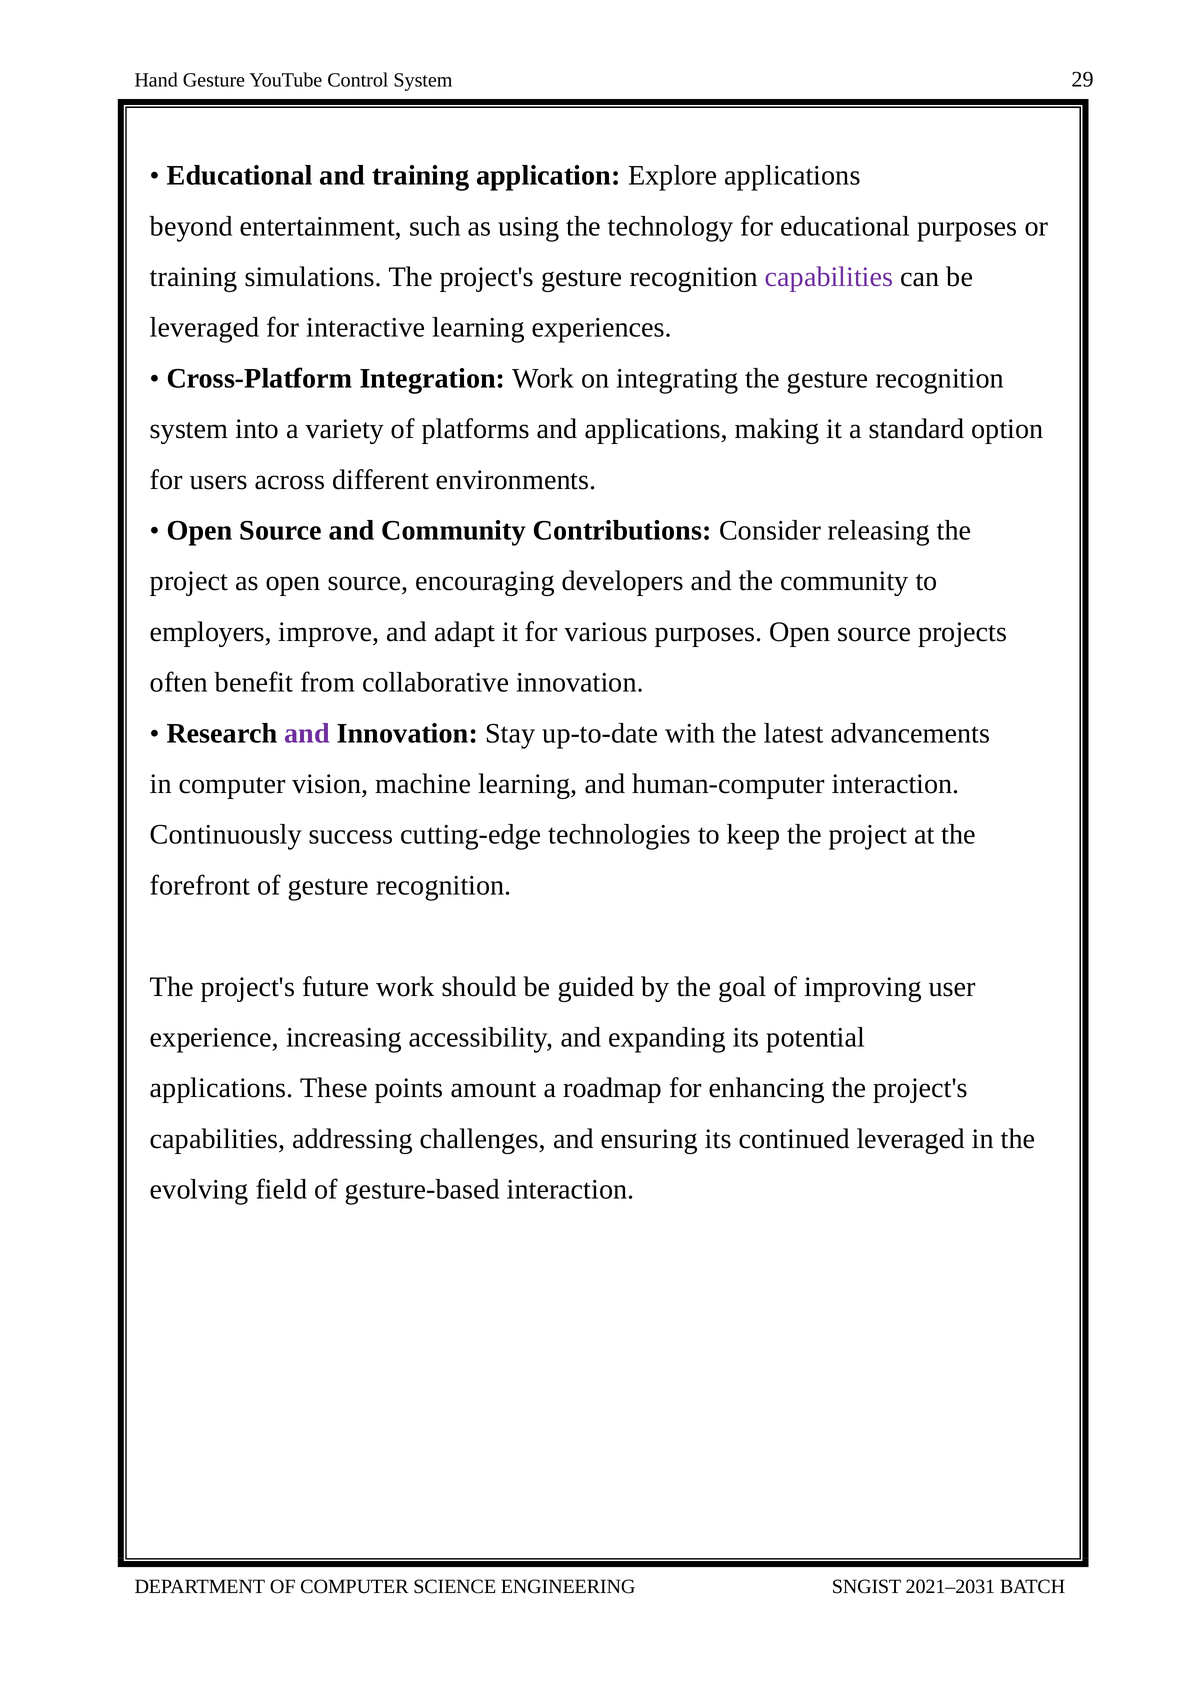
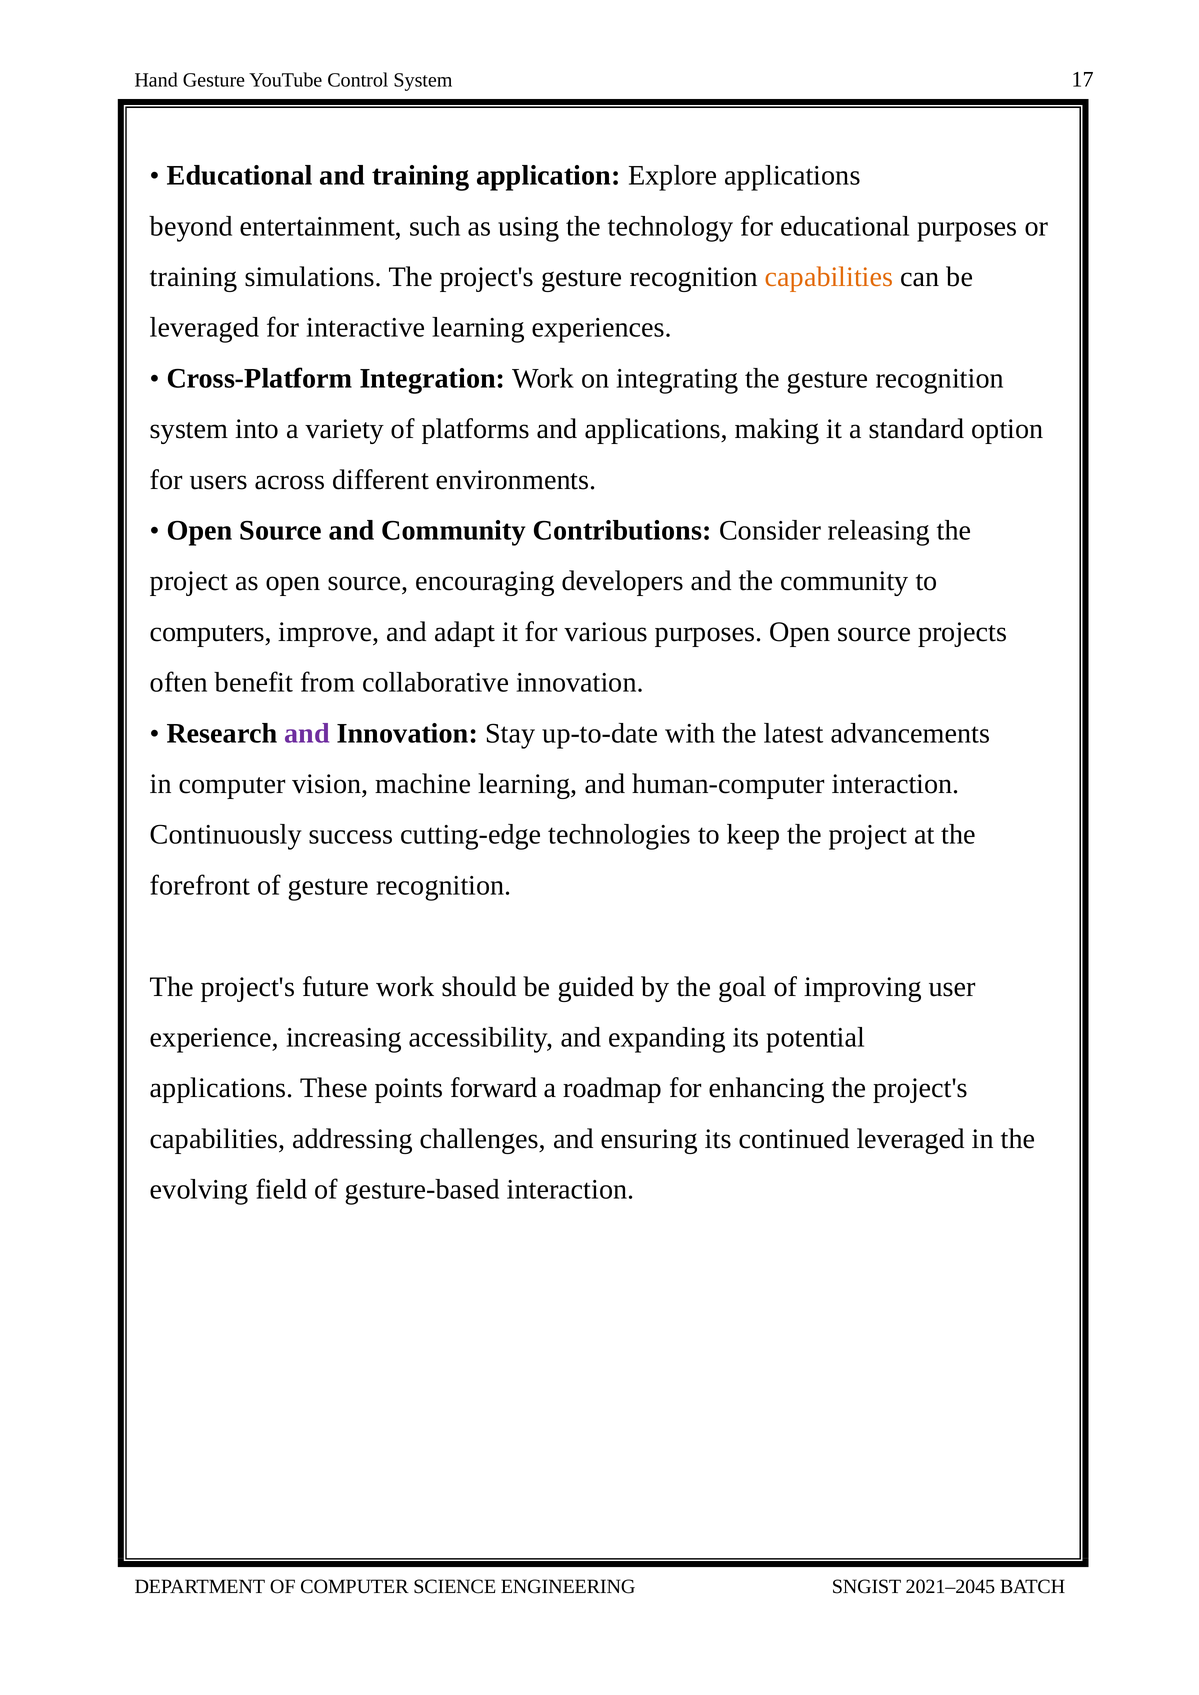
29: 29 -> 17 (1083, 80)
capabilities colour: purple -> orange (829, 277)
employers: employers -> computers (211, 632)
amount: amount -> forward (494, 1088)
2021–2031: 2021–2031 -> 2021–2045 (950, 1587)
